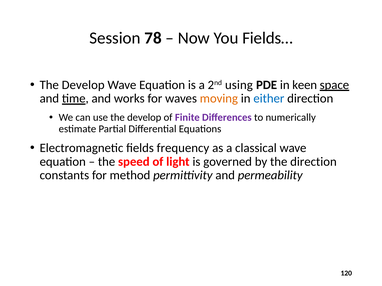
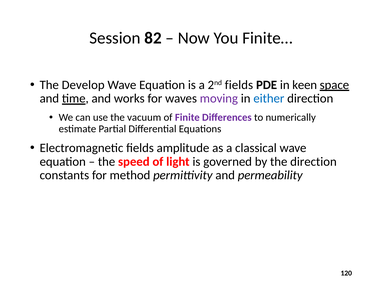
78: 78 -> 82 (153, 38)
Fields…: Fields… -> Finite… (267, 38)
2nd using: using -> fields (239, 85)
moving colour: orange -> purple (219, 99)
use the develop: develop -> vacuum (144, 118)
frequency: frequency -> amplitude (183, 148)
